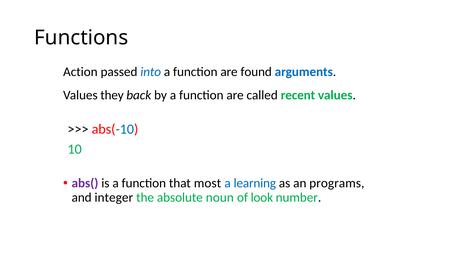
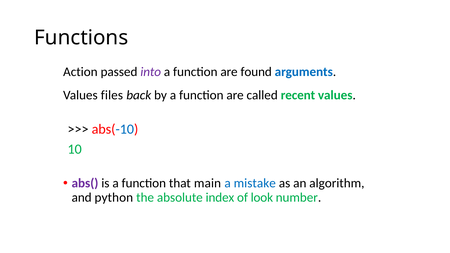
into colour: blue -> purple (151, 72)
they: they -> files (112, 95)
most: most -> main (208, 183)
learning: learning -> mistake (255, 183)
programs: programs -> algorithm (337, 183)
integer: integer -> python (114, 198)
noun: noun -> index (220, 198)
